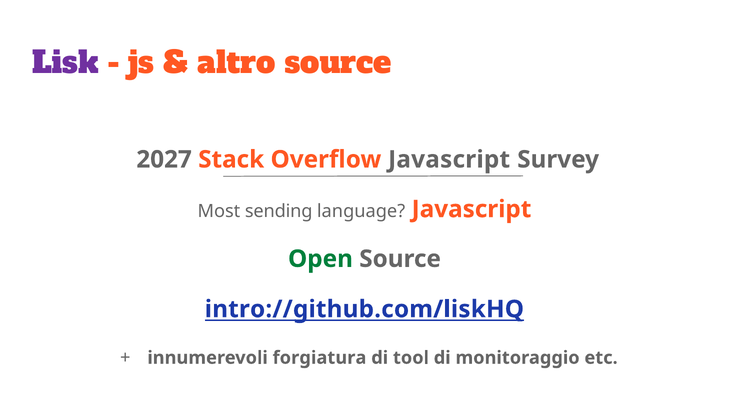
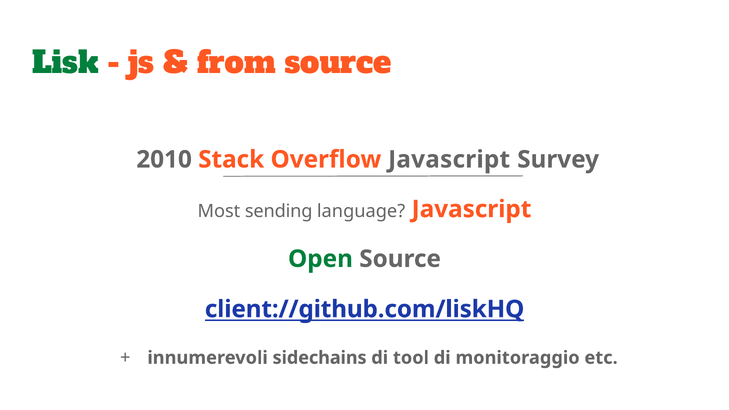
Lisk colour: purple -> green (65, 63)
altro: altro -> from (237, 63)
2027: 2027 -> 2010 (164, 160)
intro://github.com/liskHQ: intro://github.com/liskHQ -> client://github.com/liskHQ (365, 309)
forgiatura: forgiatura -> sidechains (320, 358)
